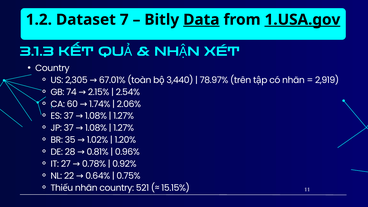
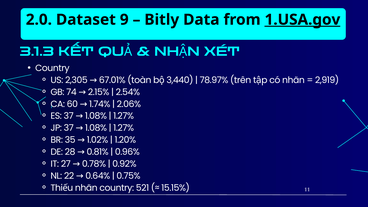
1.2: 1.2 -> 2.0 (39, 20)
7: 7 -> 9 (124, 20)
Data underline: present -> none (201, 20)
